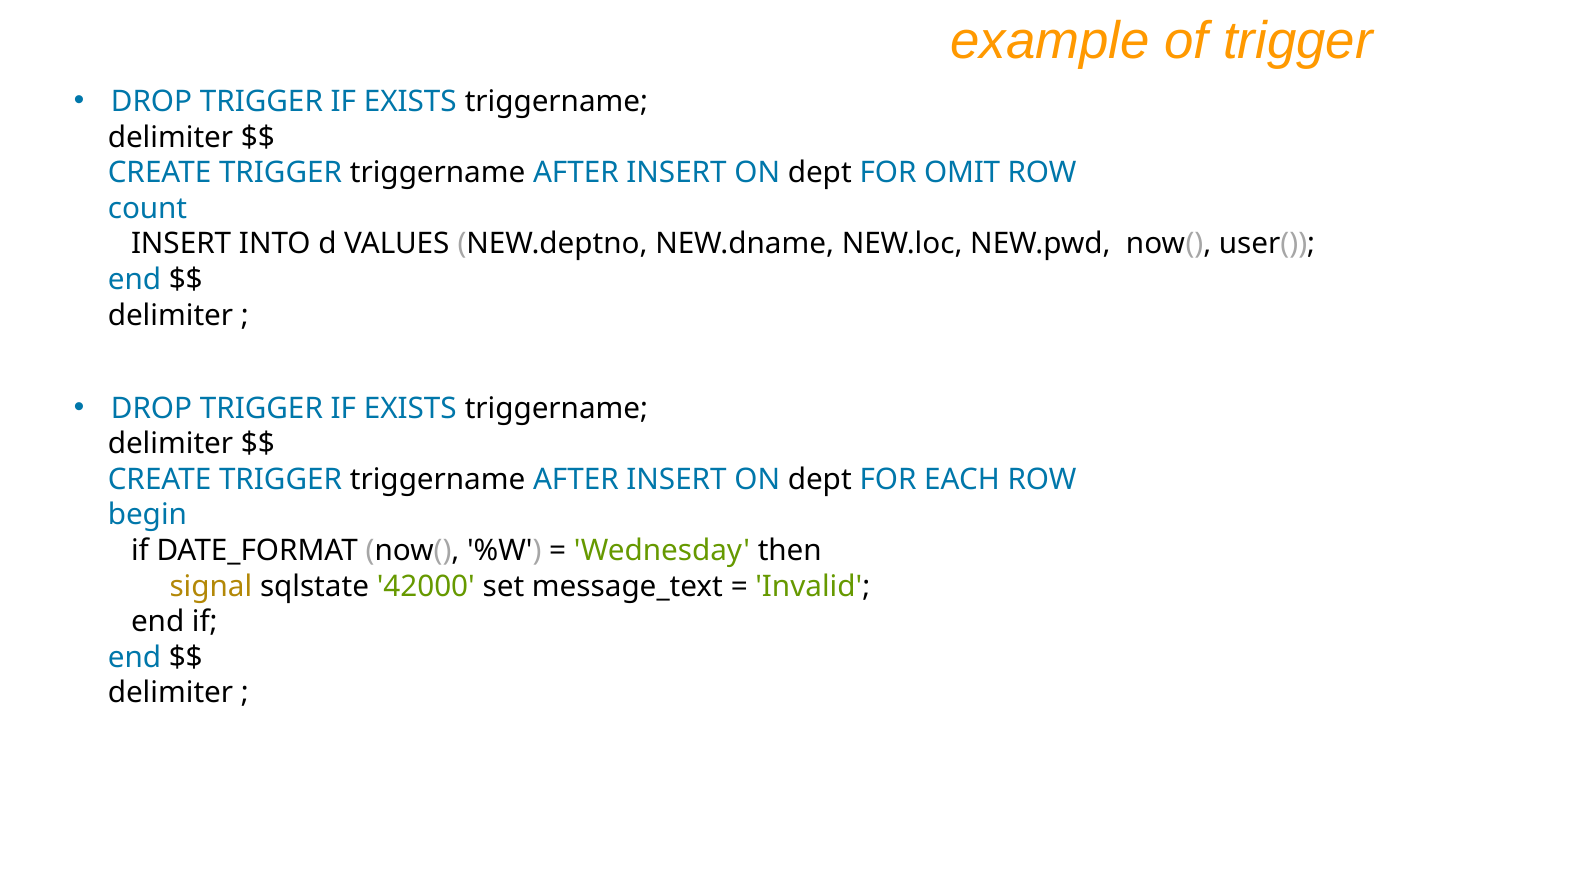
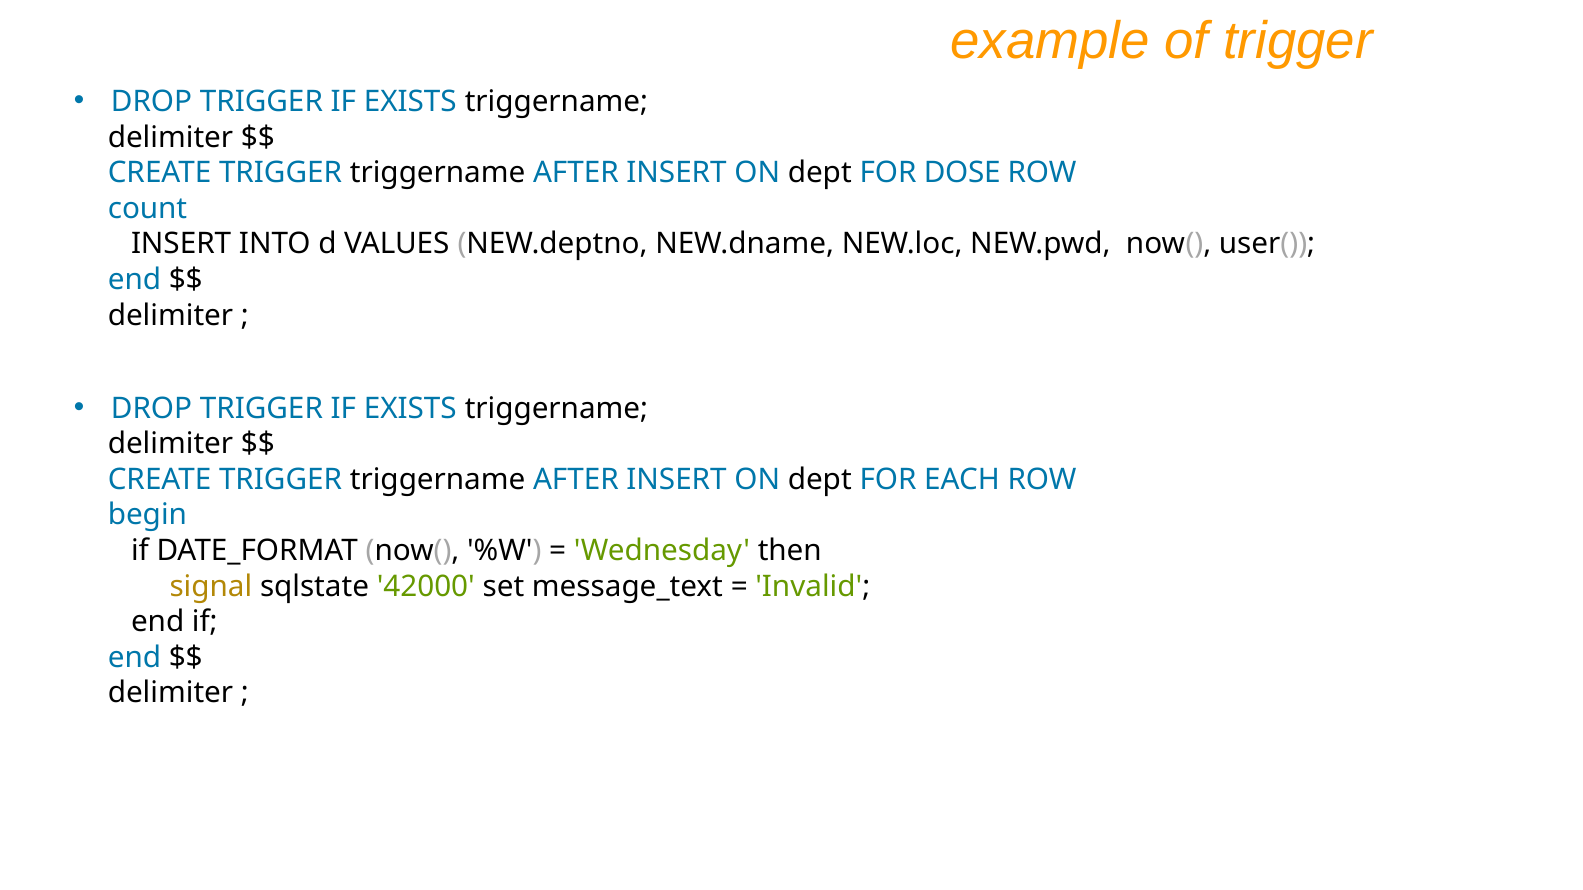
OMIT: OMIT -> DOSE (962, 173)
